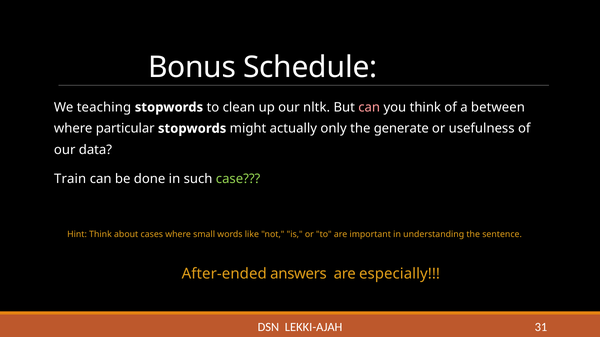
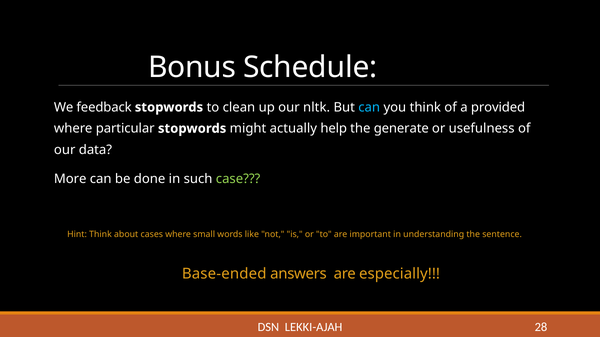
teaching: teaching -> feedback (104, 107)
can colour: pink -> light blue (369, 107)
between: between -> provided (498, 107)
only: only -> help (334, 129)
Train: Train -> More (70, 179)
After-ended: After-ended -> Base-ended (224, 274)
31: 31 -> 28 (541, 328)
